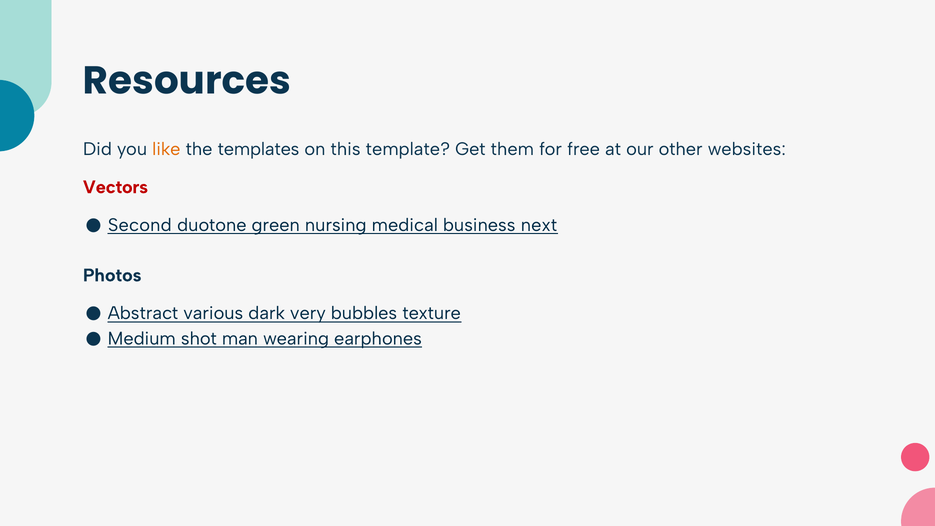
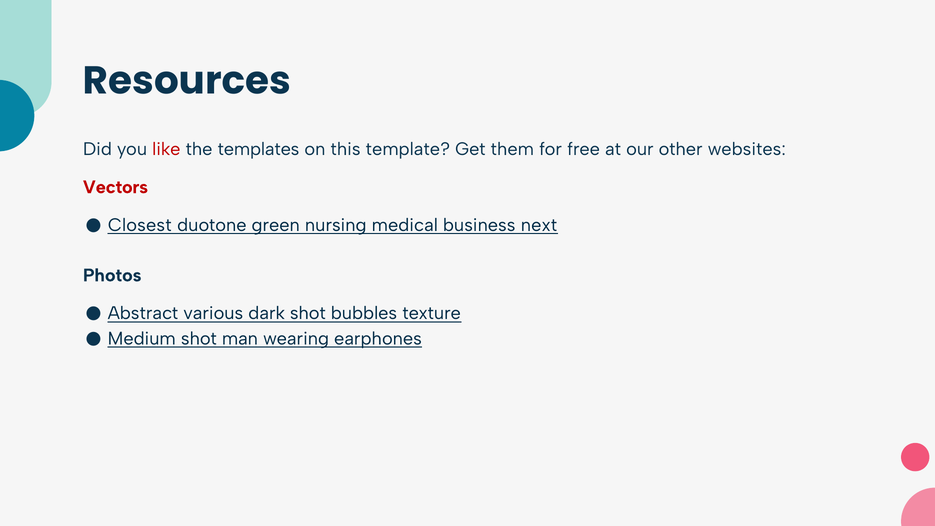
like colour: orange -> red (166, 149)
Second: Second -> Closest (140, 225)
dark very: very -> shot (308, 313)
